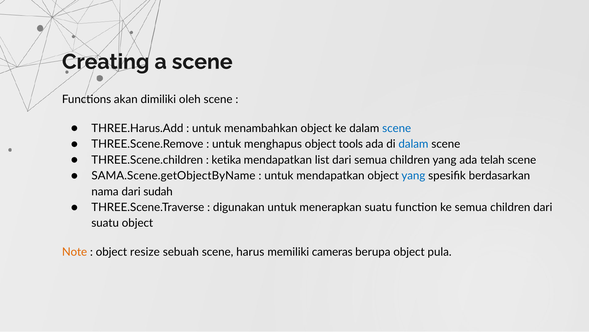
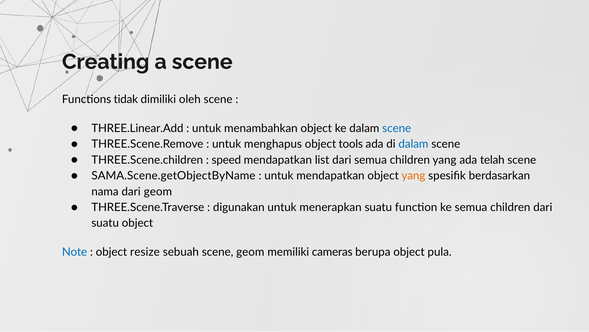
akan: akan -> tidak (126, 99)
THREE.Harus.Add: THREE.Harus.Add -> THREE.Linear.Add (137, 128)
ketika: ketika -> speed (226, 160)
yang colour: blue -> orange (413, 175)
dari sudah: sudah -> geom (158, 191)
Note colour: orange -> blue (75, 252)
scene harus: harus -> geom (250, 252)
